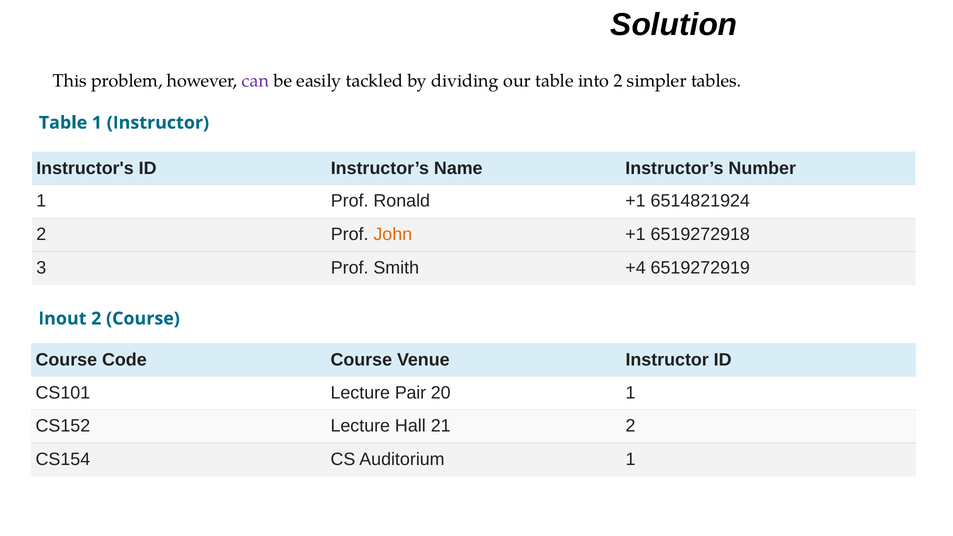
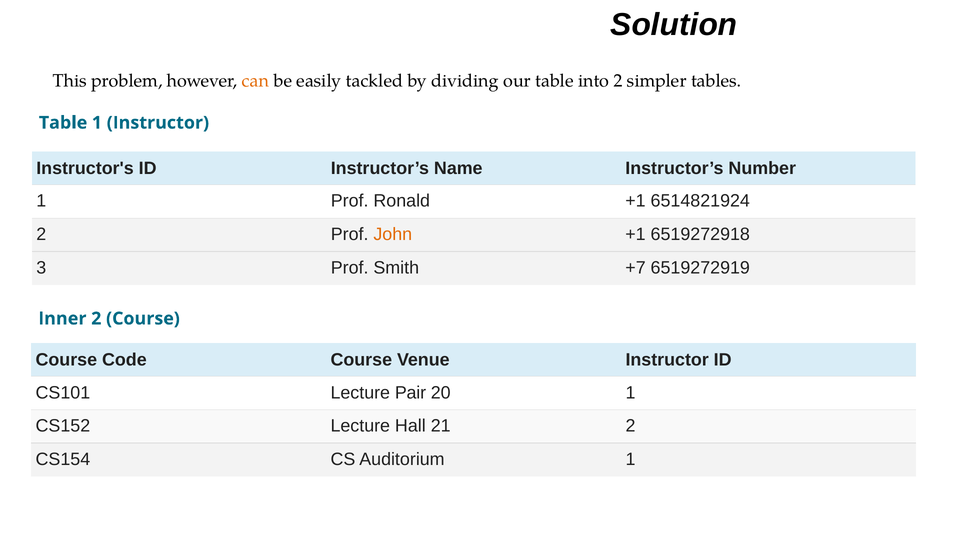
can colour: purple -> orange (256, 81)
+4: +4 -> +7 (636, 268)
Inout: Inout -> Inner (62, 319)
